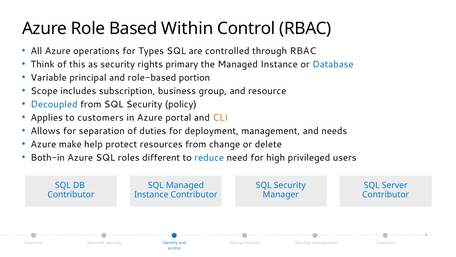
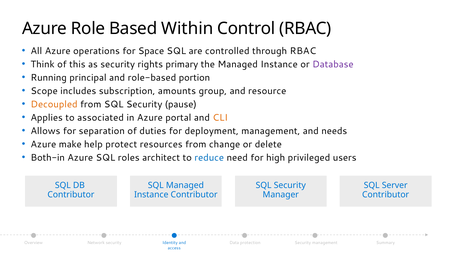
Types: Types -> Space (151, 51)
Database colour: blue -> purple (333, 64)
Variable: Variable -> Running (49, 77)
business: business -> amounts (177, 91)
Decoupled colour: blue -> orange (54, 104)
policy: policy -> pause (181, 104)
customers: customers -> associated (101, 117)
different: different -> architect (161, 157)
